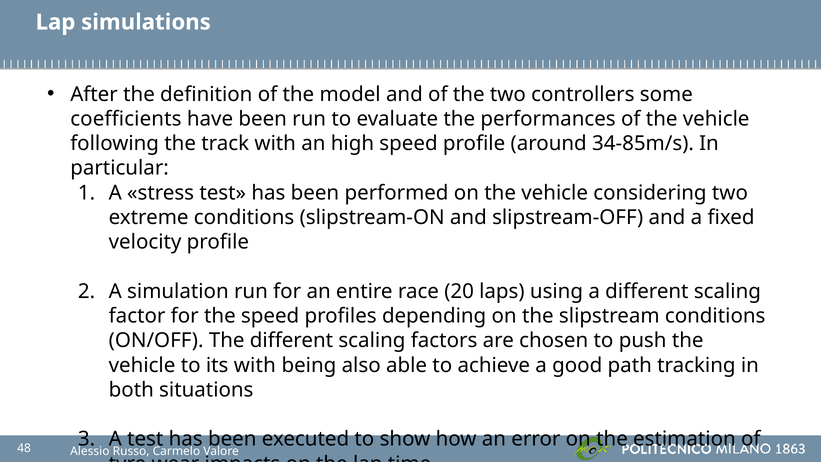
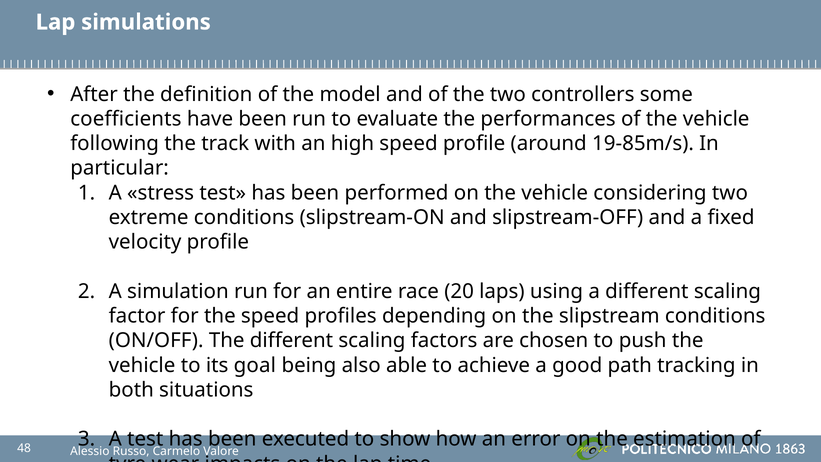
34-85m/s: 34-85m/s -> 19-85m/s (643, 143)
its with: with -> goal (255, 365)
